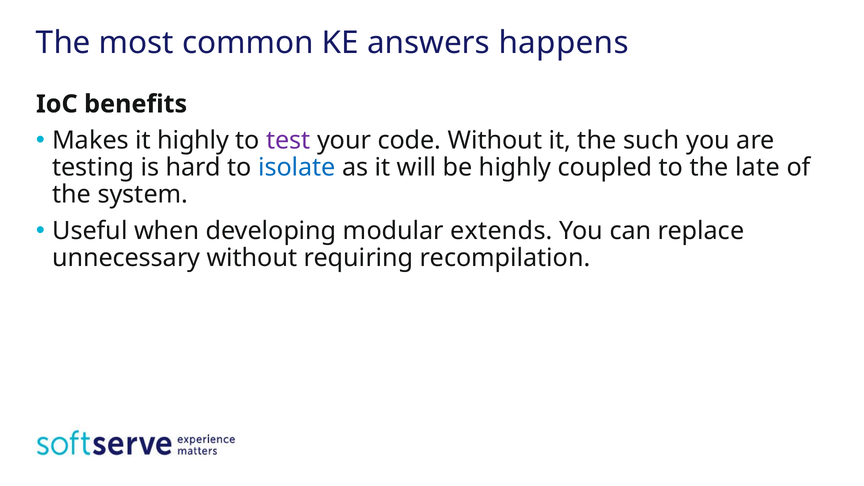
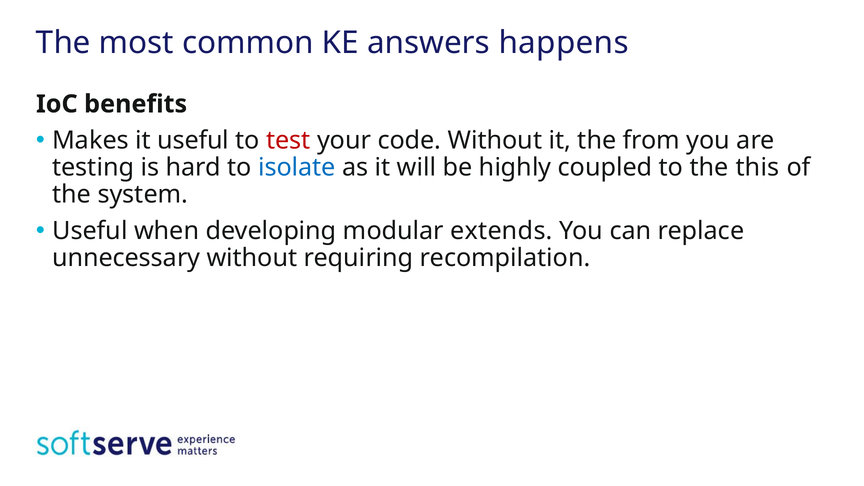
it highly: highly -> useful (193, 140)
test colour: purple -> red (288, 140)
such: such -> from (651, 140)
late: late -> this (758, 167)
